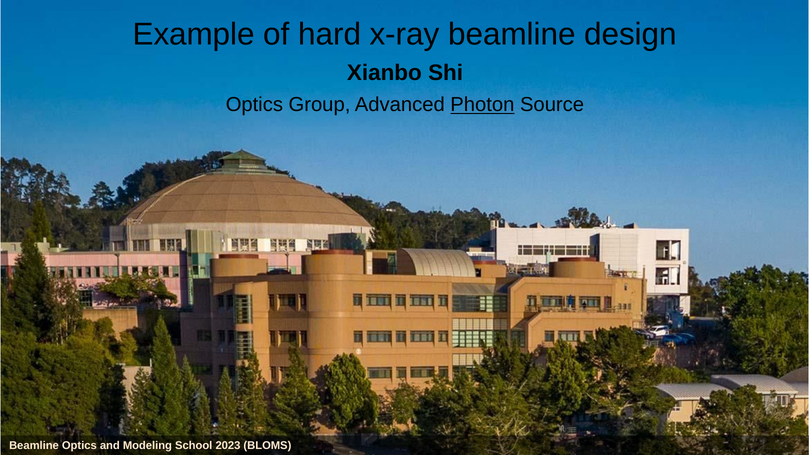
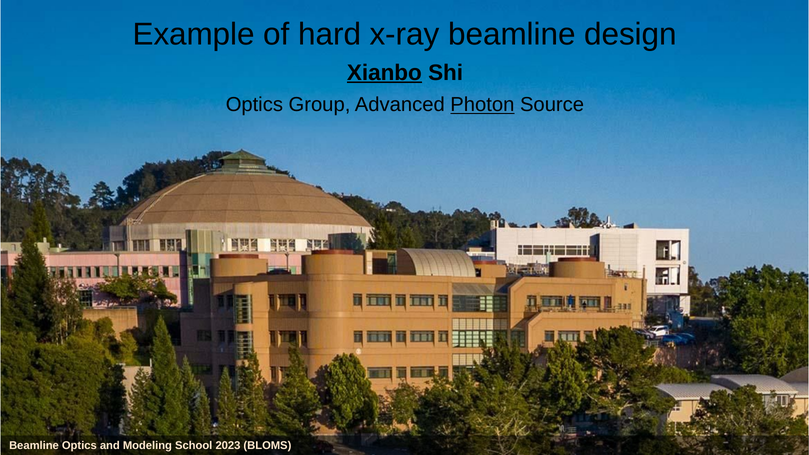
Xianbo underline: none -> present (384, 73)
